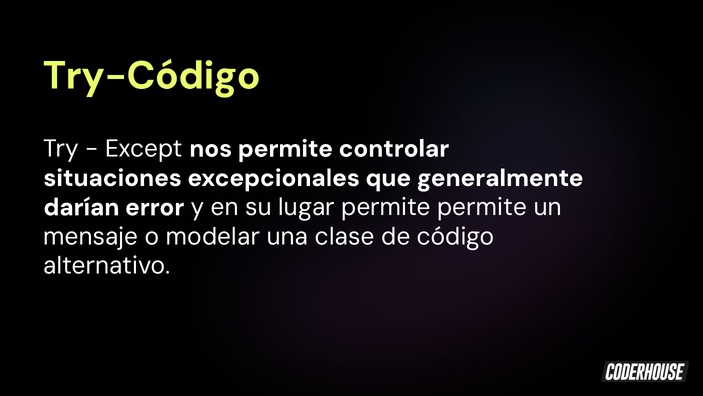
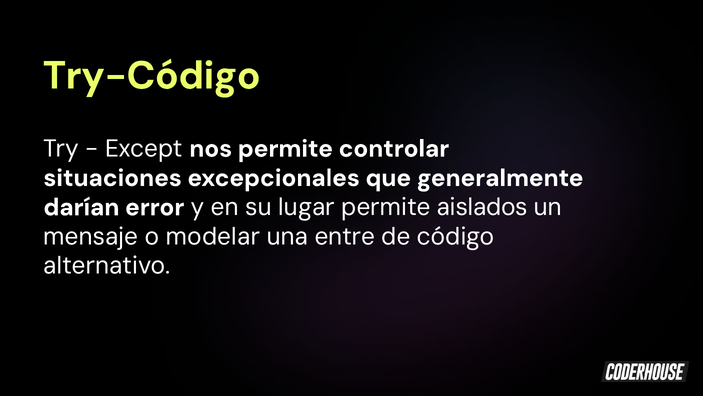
permite permite: permite -> aislados (482, 207)
clase: clase -> entre (345, 236)
